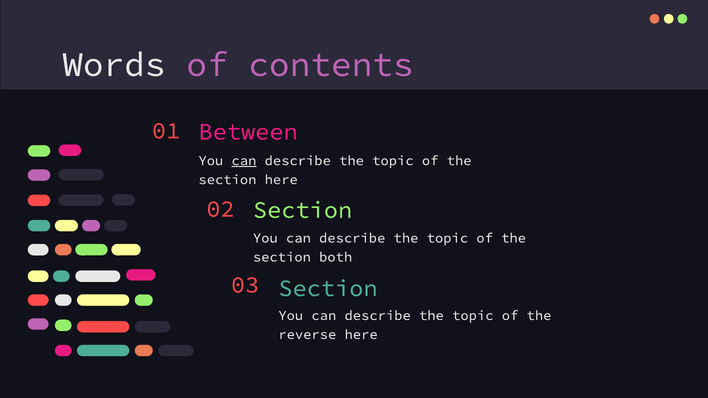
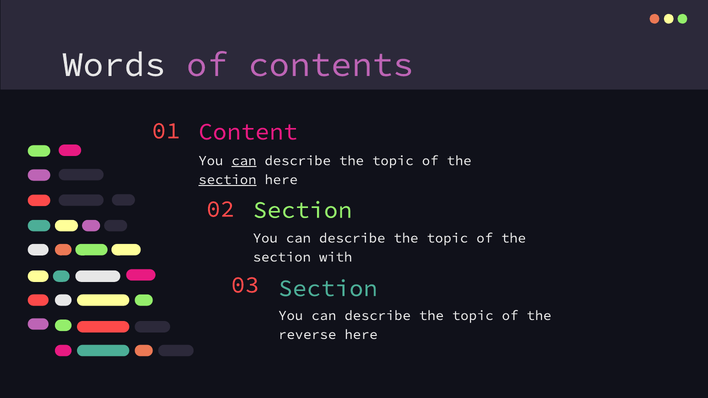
Between: Between -> Content (248, 132)
section underline: none -> present (227, 180)
both: both -> with (336, 257)
